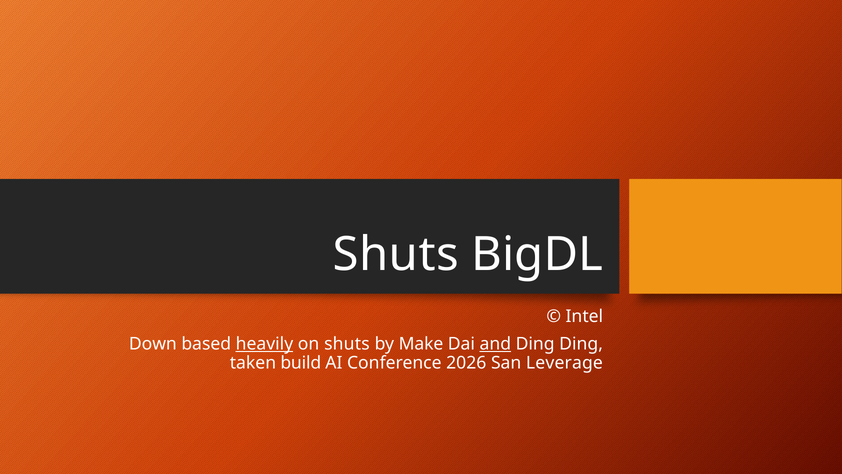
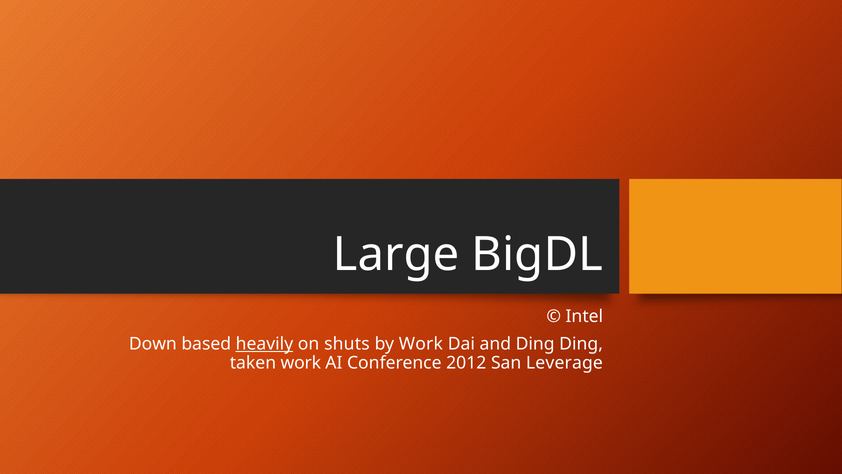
Shuts: Shuts -> Large (396, 255)
by Make: Make -> Work (421, 344)
and underline: present -> none (495, 344)
taken build: build -> work (301, 363)
2026: 2026 -> 2012 (466, 363)
